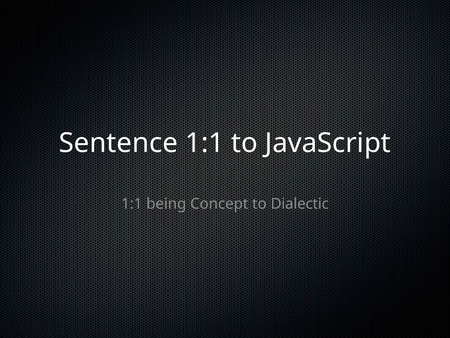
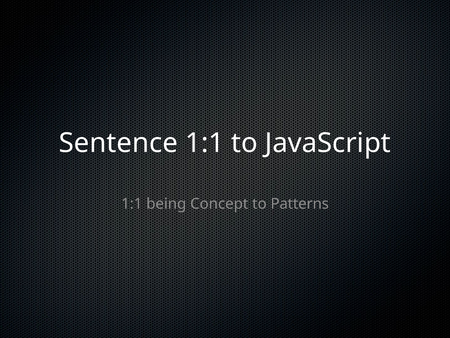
Dialectic: Dialectic -> Patterns (300, 204)
